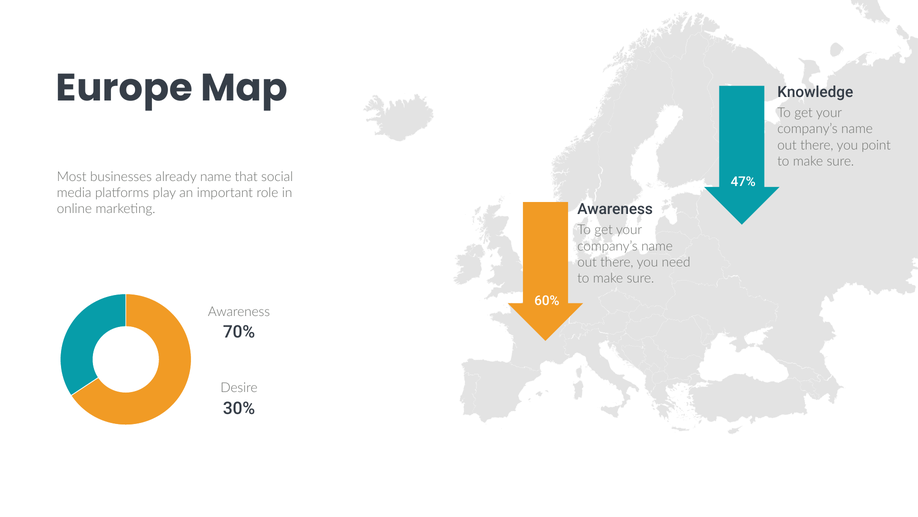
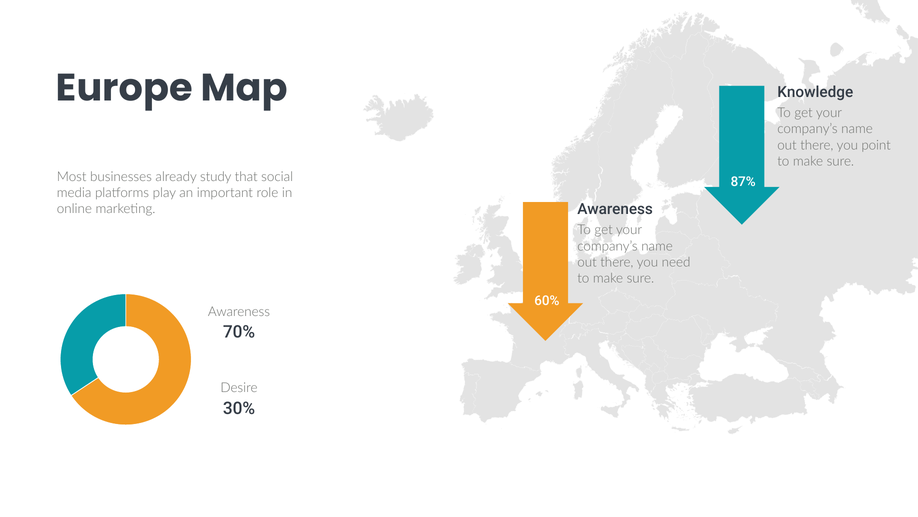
already name: name -> study (216, 177)
47%: 47% -> 87% (743, 182)
